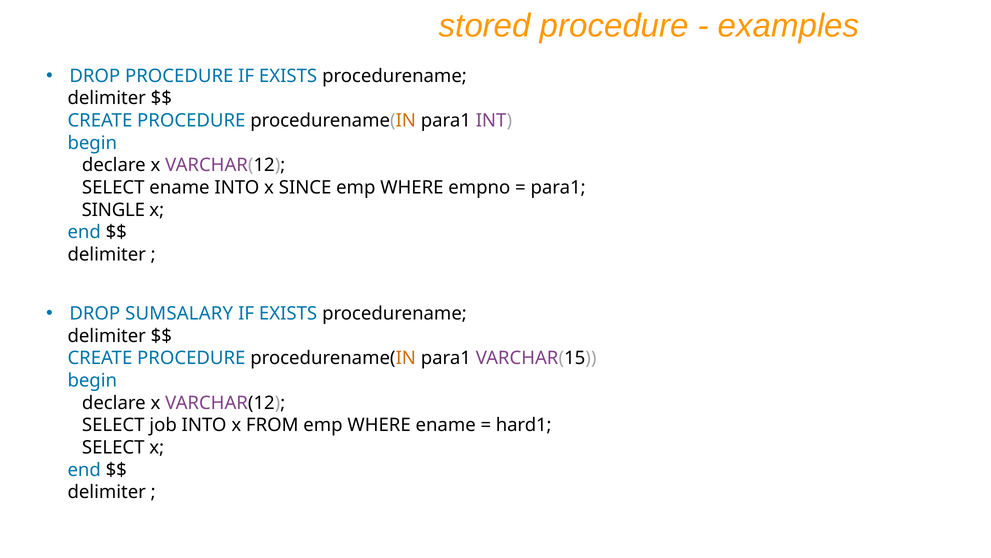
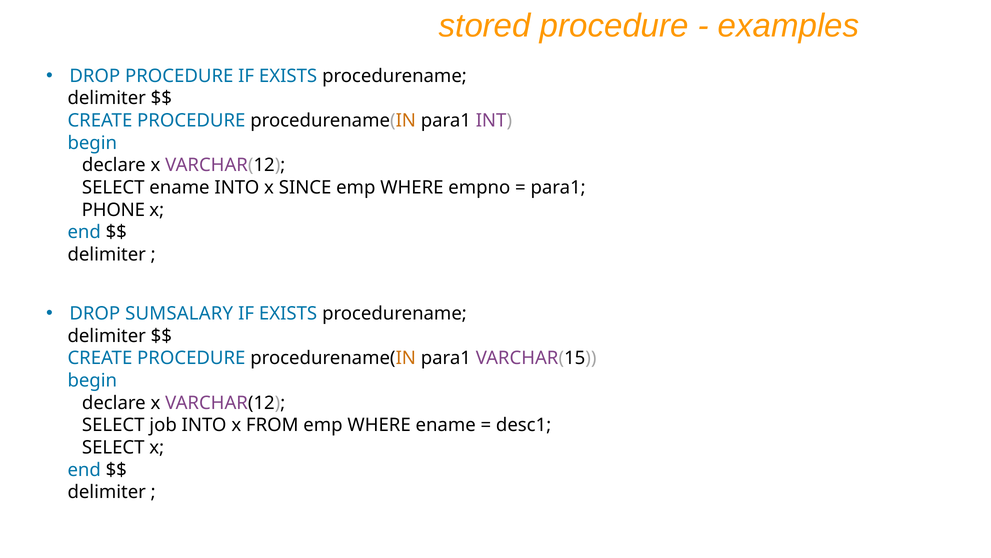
SINGLE: SINGLE -> PHONE (113, 210)
hard1: hard1 -> desc1 (524, 425)
